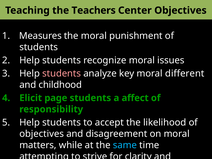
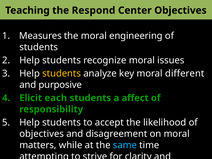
Teachers: Teachers -> Respond (94, 10)
punishment: punishment -> engineering (136, 36)
students colour: pink -> yellow (62, 73)
childhood: childhood -> purposive (60, 85)
page: page -> each (56, 98)
